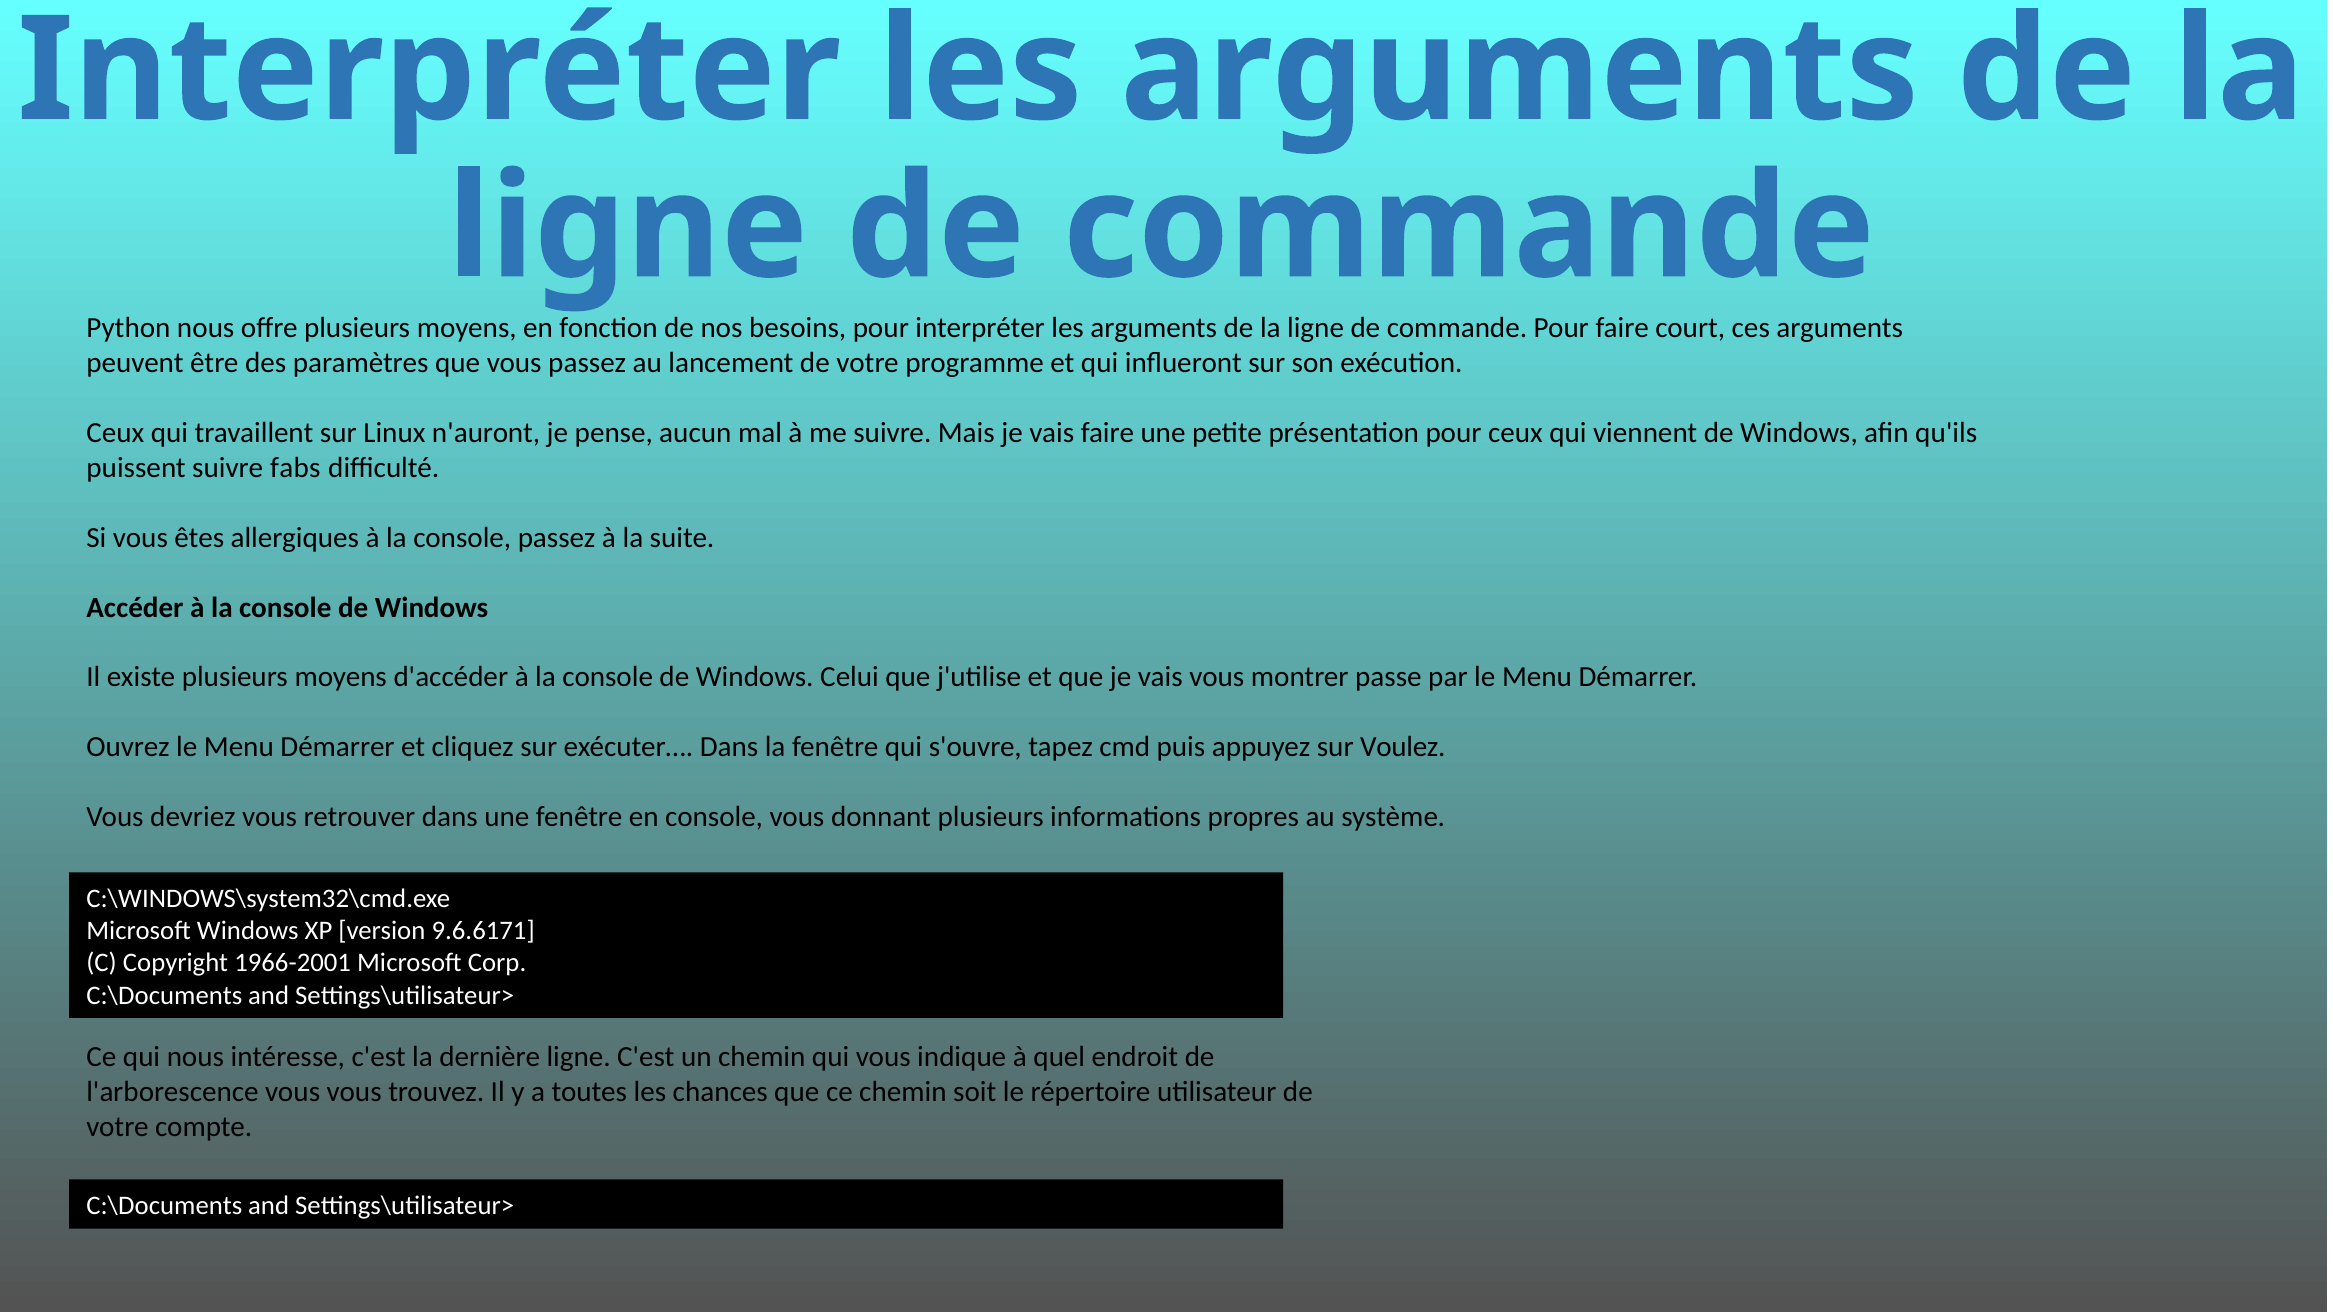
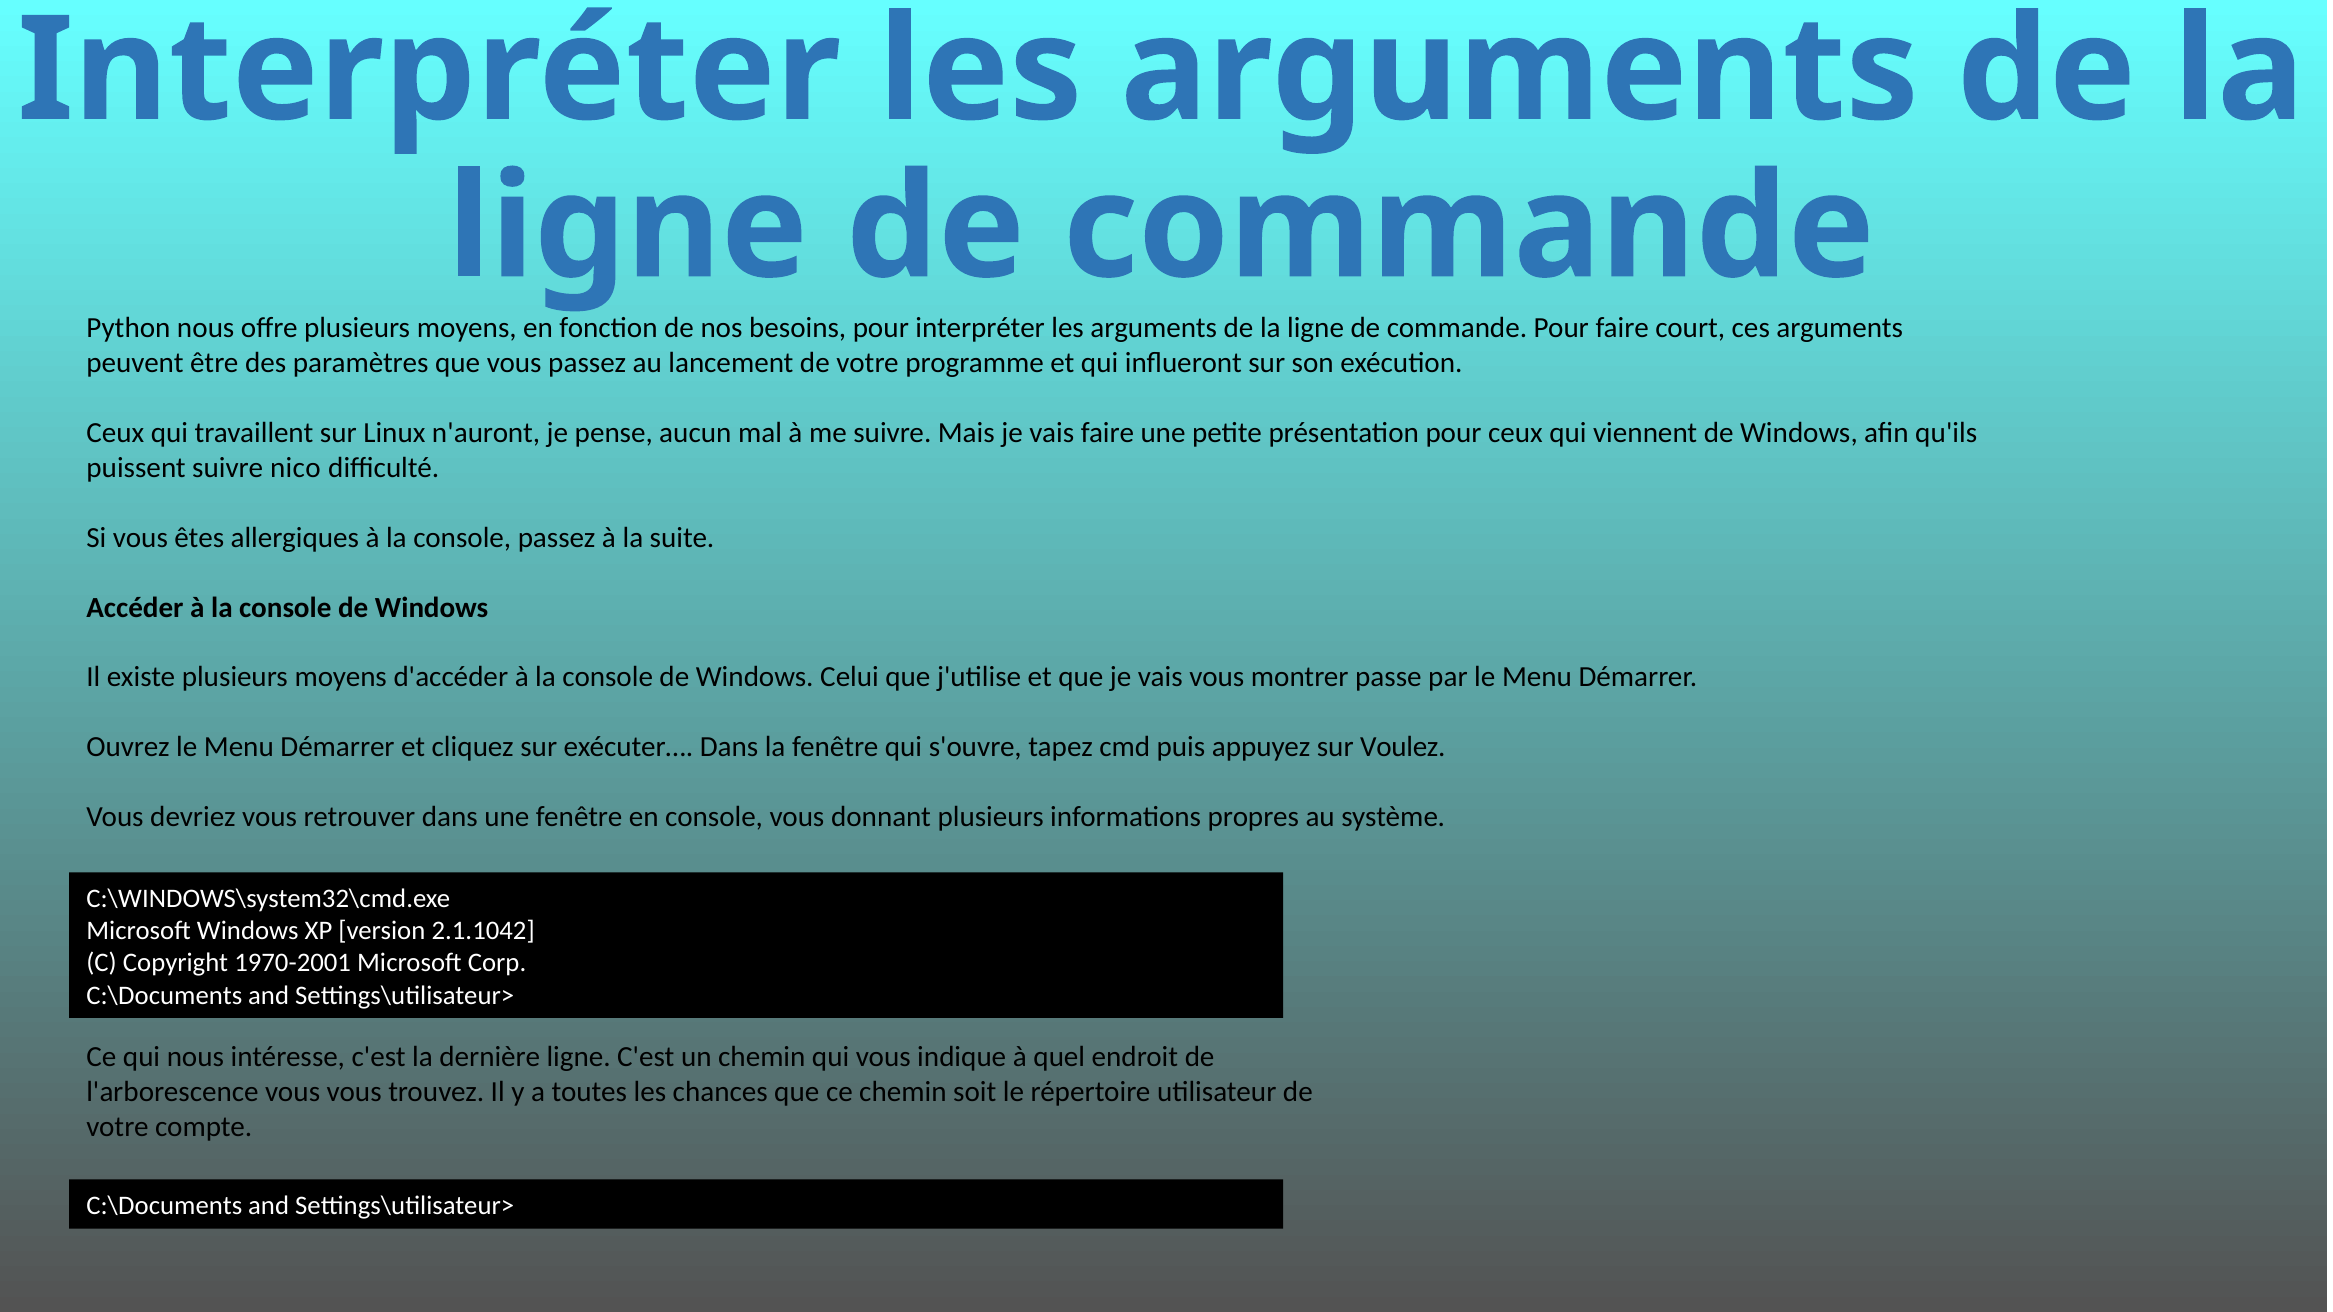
fabs: fabs -> nico (295, 468)
9.6.6171: 9.6.6171 -> 2.1.1042 (483, 931)
1966-2001: 1966-2001 -> 1970-2001 (293, 963)
